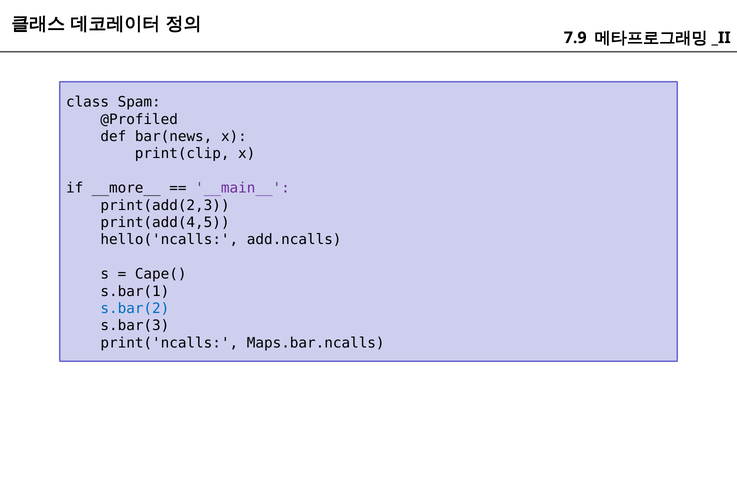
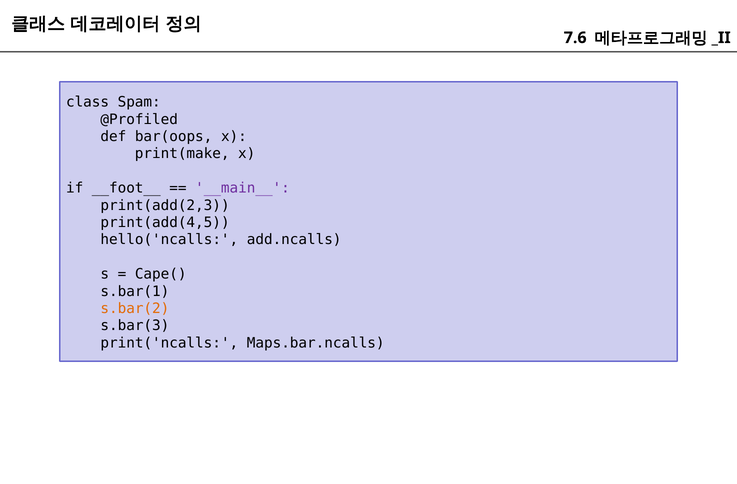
7.9: 7.9 -> 7.6 (575, 38)
bar(news: bar(news -> bar(oops (174, 137)
print(clip: print(clip -> print(make (182, 154)
__more__: __more__ -> __foot__ (126, 188)
s.bar(2 colour: blue -> orange (135, 309)
